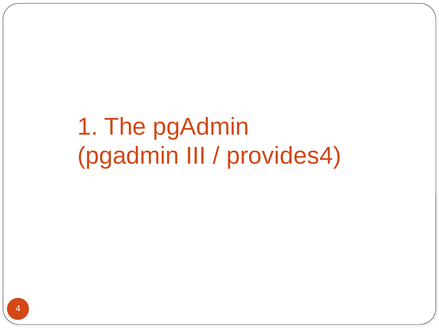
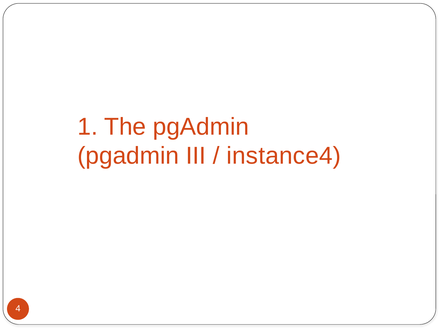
provides4: provides4 -> instance4 (284, 156)
